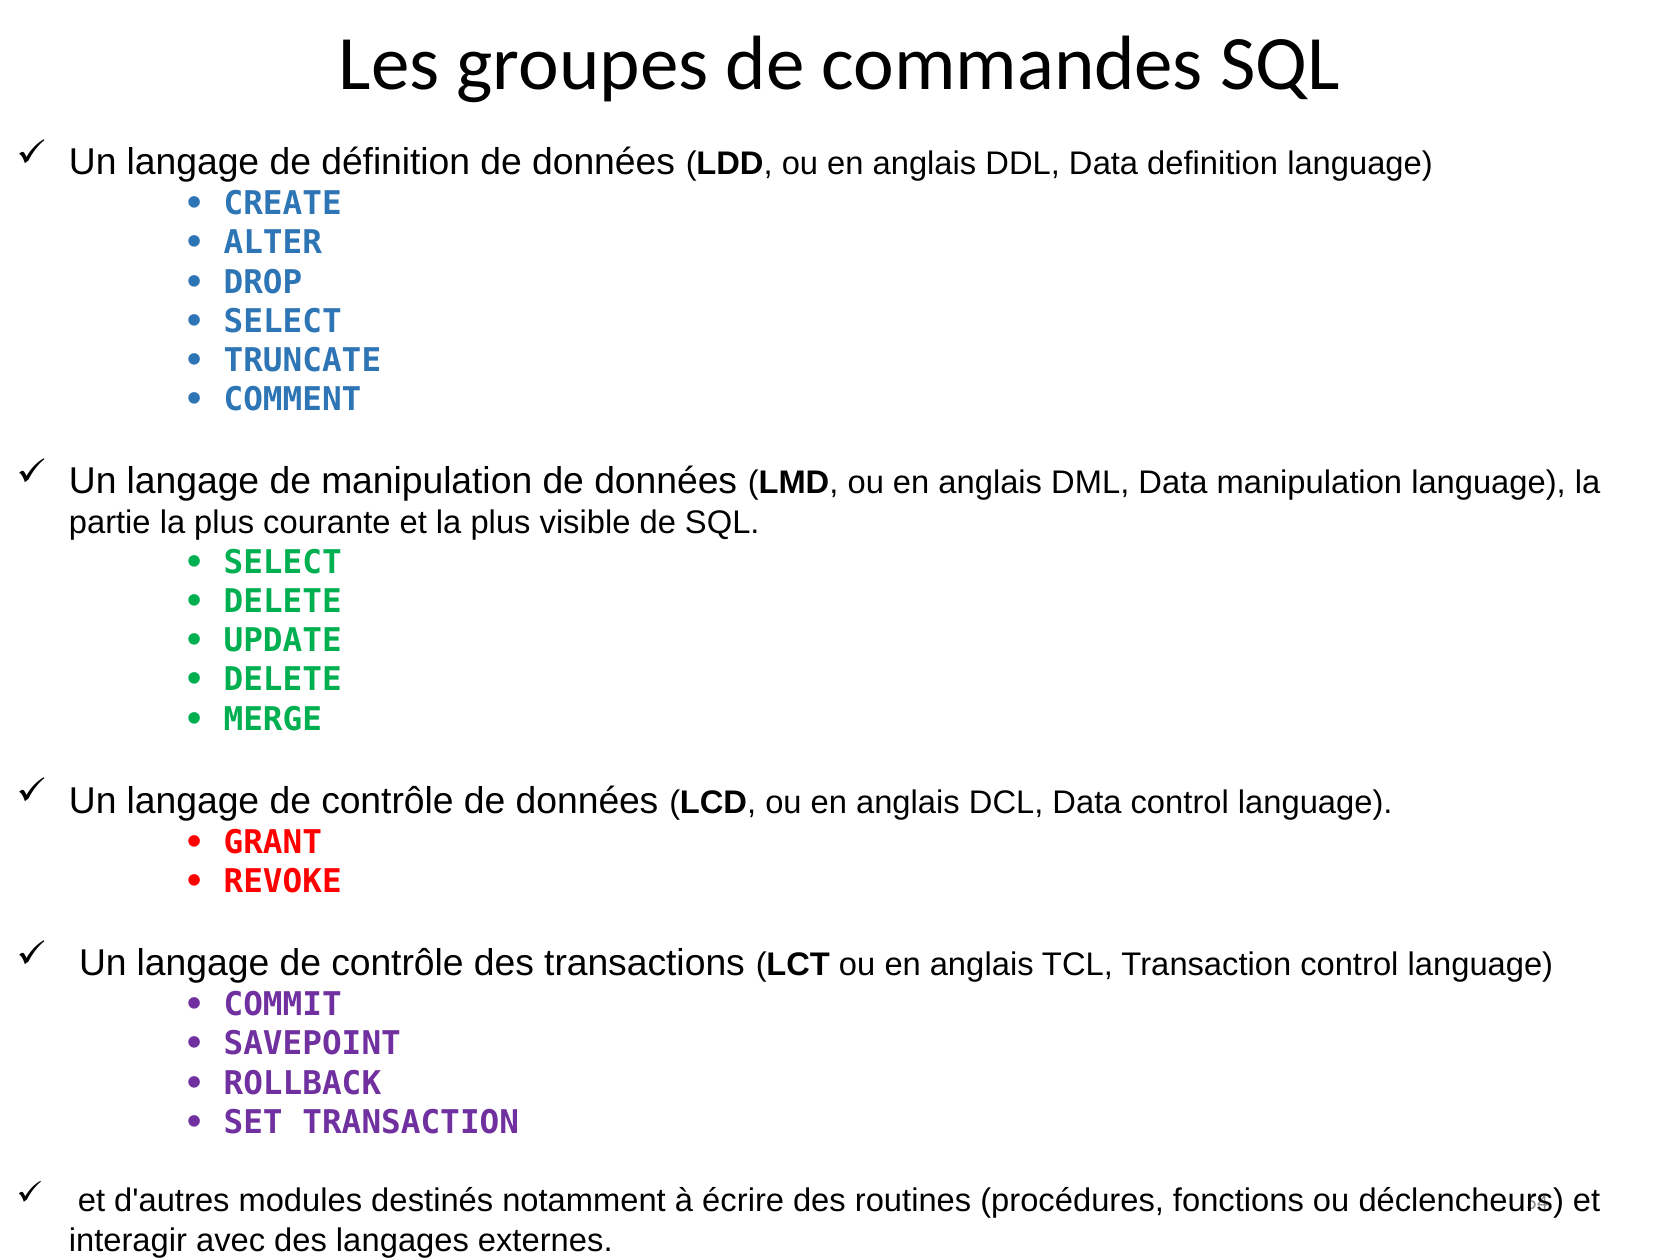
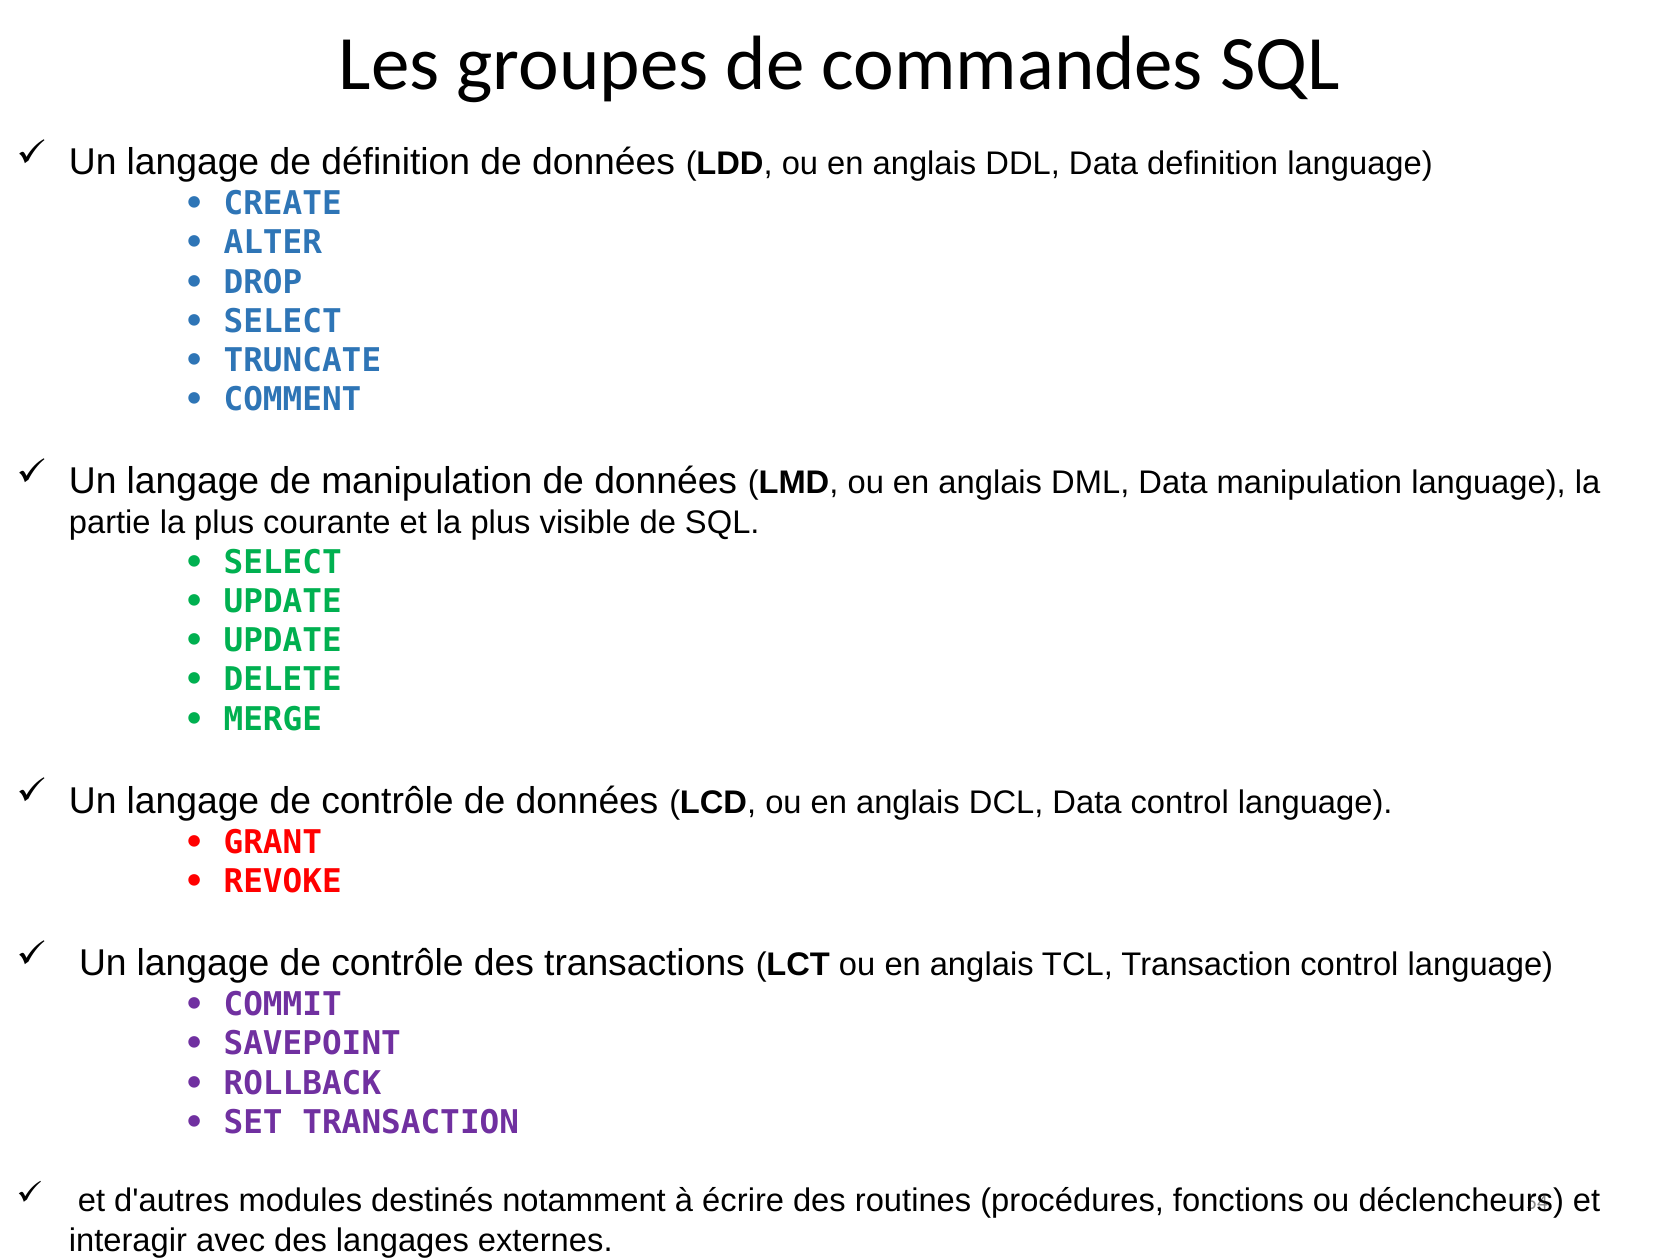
DELETE: DELETE -> UPDATE (283, 602)
